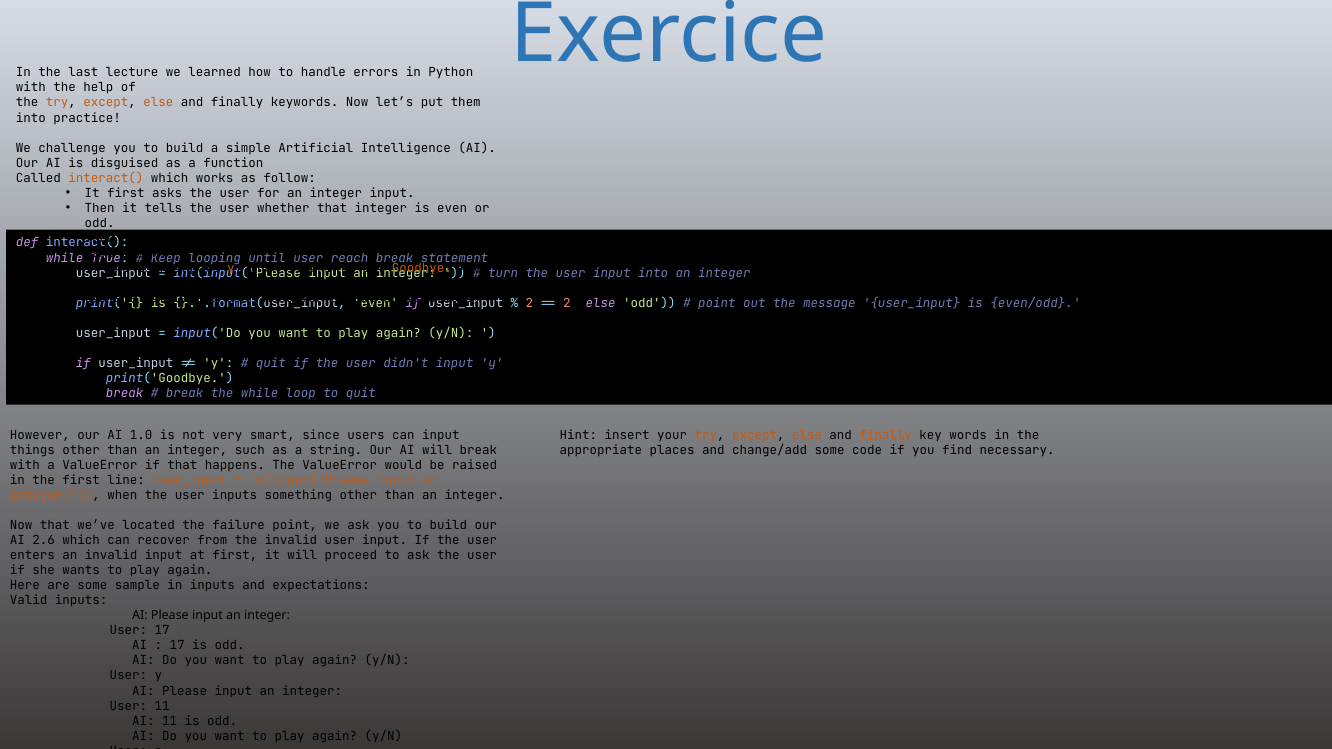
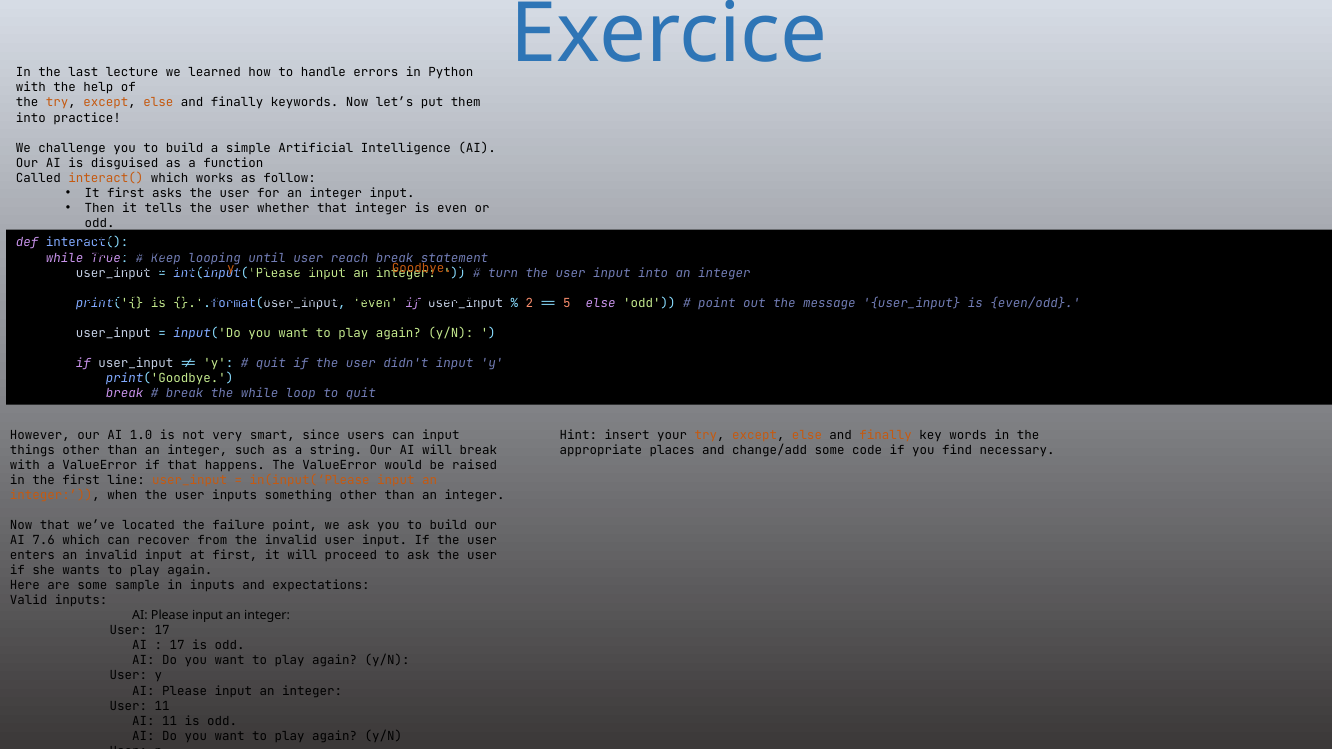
2: 2 -> 5 (567, 303)
2.6: 2.6 -> 7.6 (44, 541)
